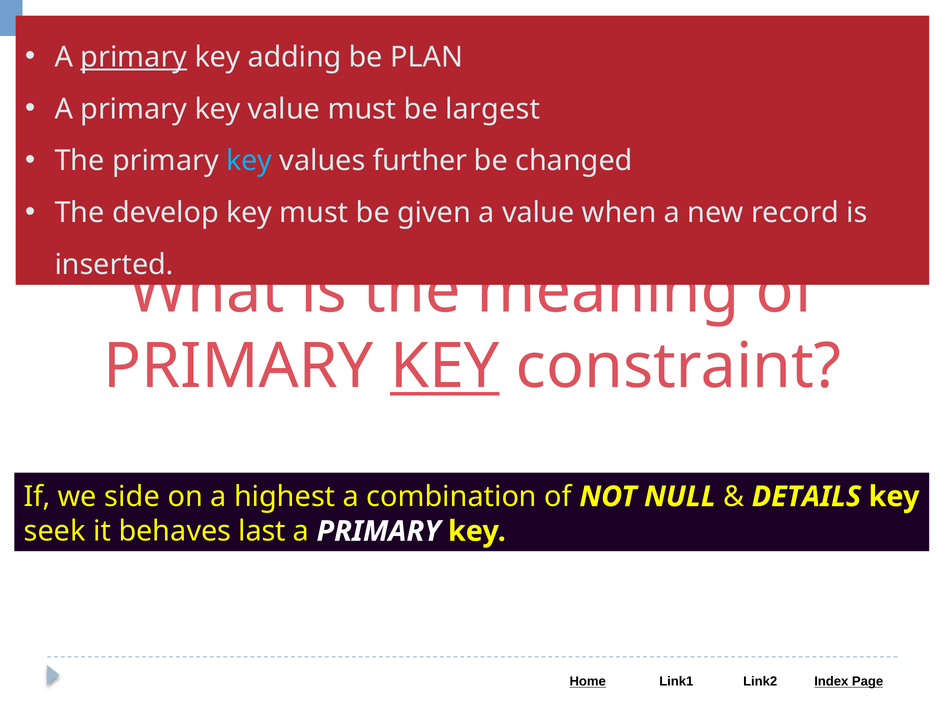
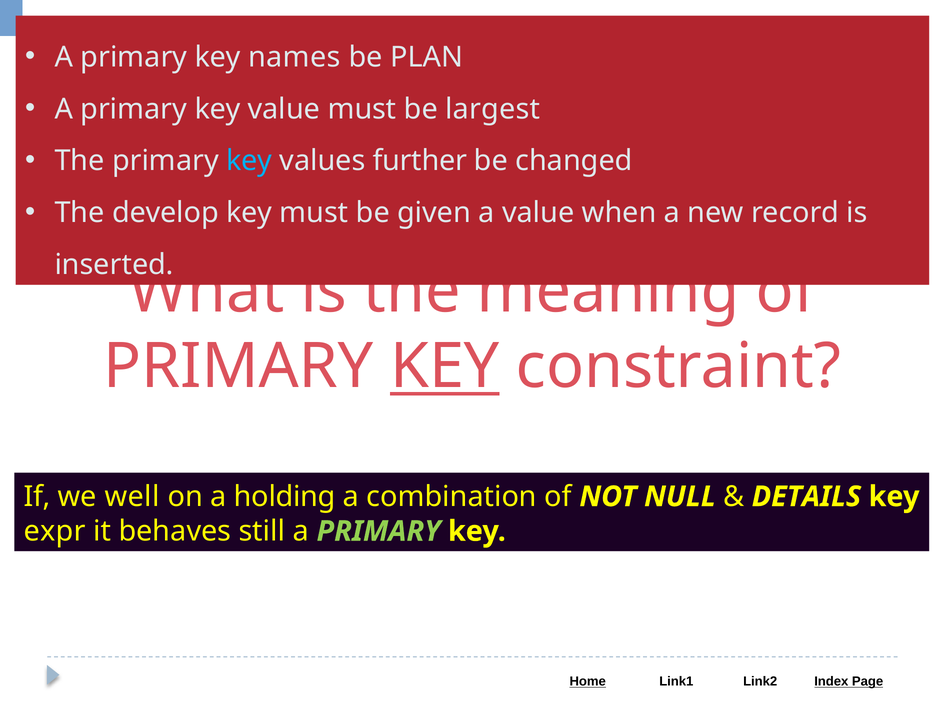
primary underline: present -> none (134, 57)
adding: adding -> names (294, 57)
side: side -> well (132, 496)
highest: highest -> holding (285, 496)
seek: seek -> expr (55, 531)
last: last -> still (262, 531)
PRIMARY colour: white -> light green (379, 531)
